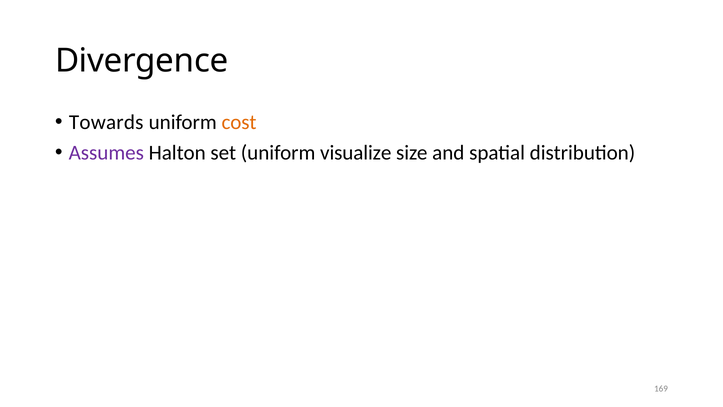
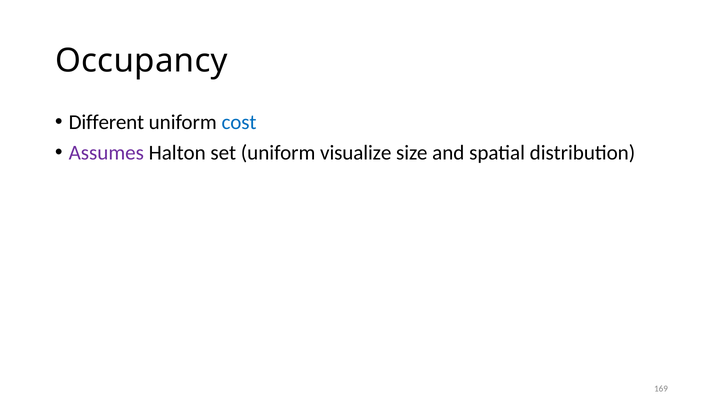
Divergence: Divergence -> Occupancy (141, 61)
Towards: Towards -> Different (106, 122)
cost colour: orange -> blue (239, 122)
